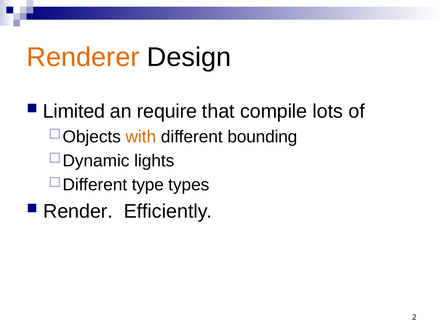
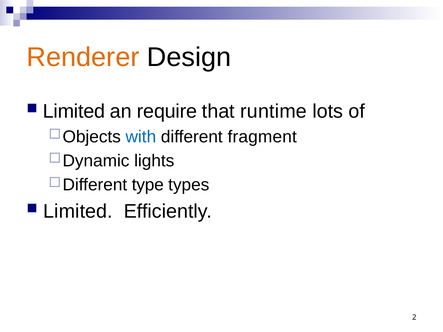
compile: compile -> runtime (274, 111)
with colour: orange -> blue (141, 137)
bounding: bounding -> fragment (262, 137)
Render: Render -> Limited (78, 211)
